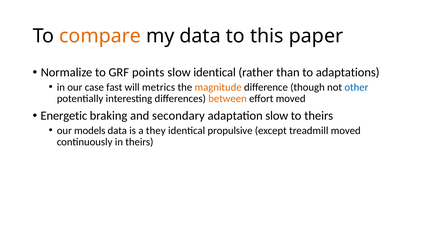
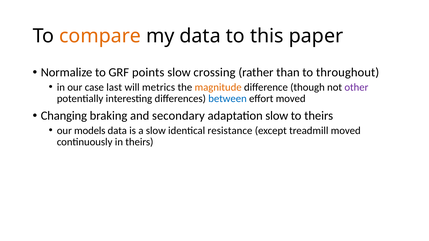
slow identical: identical -> crossing (214, 73)
adaptations: adaptations -> throughout (348, 73)
fast: fast -> last (114, 87)
other colour: blue -> purple (356, 87)
between colour: orange -> blue (228, 99)
Energetic: Energetic -> Changing (64, 116)
a they: they -> slow (156, 131)
propulsive: propulsive -> resistance (230, 131)
